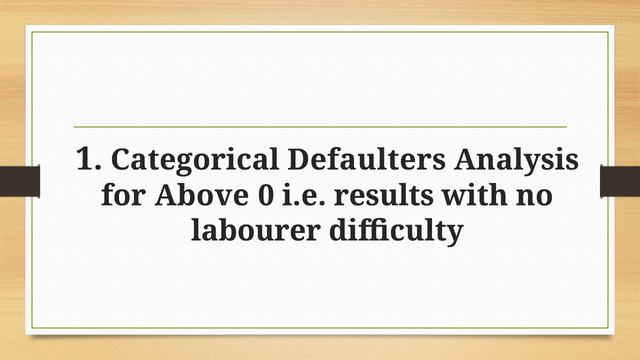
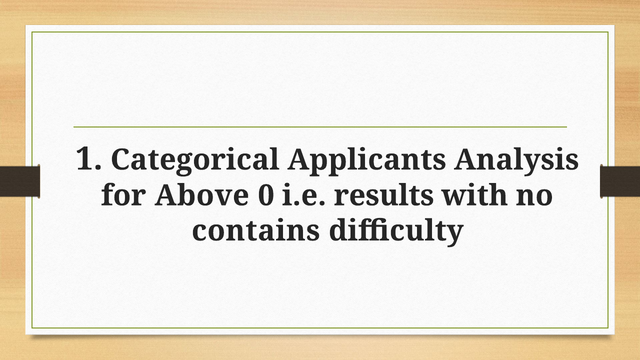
Defaulters: Defaulters -> Applicants (367, 160)
labourer: labourer -> contains (256, 231)
